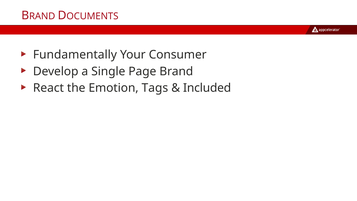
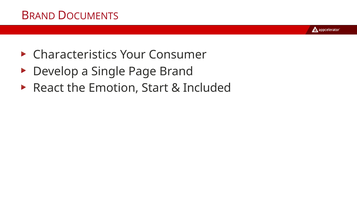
Fundamentally: Fundamentally -> Characteristics (75, 55)
Tags: Tags -> Start (155, 88)
